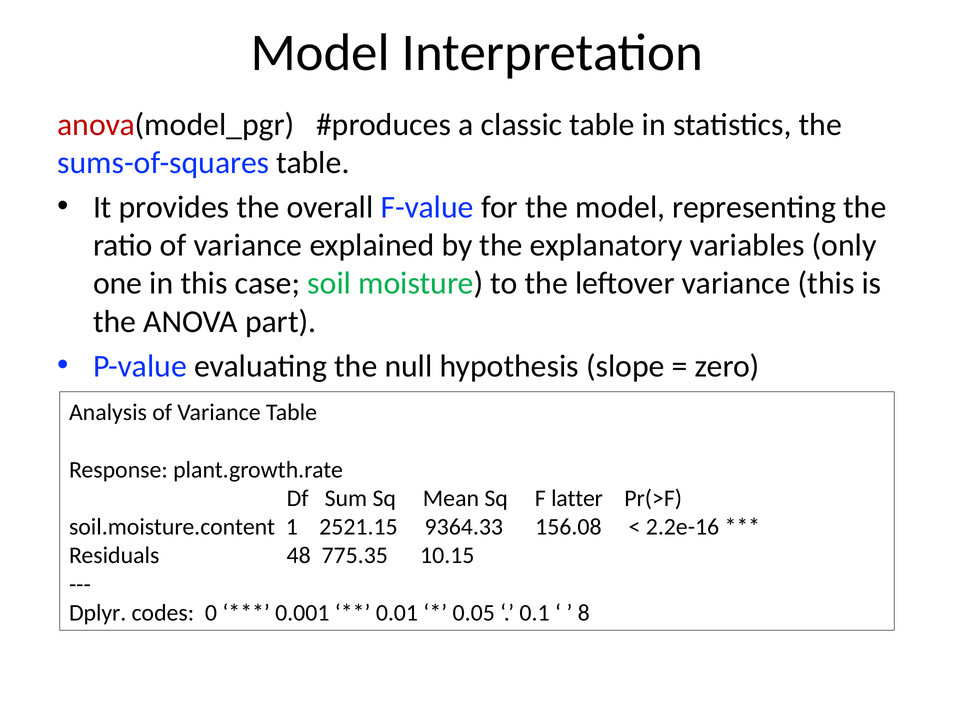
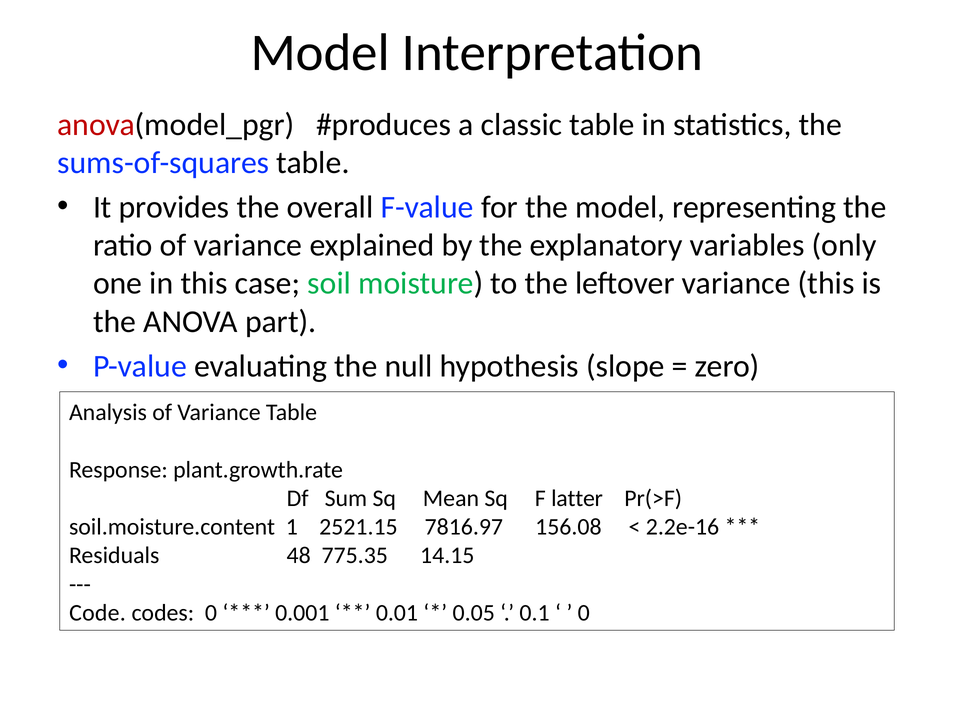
9364.33: 9364.33 -> 7816.97 (464, 527)
10.15: 10.15 -> 14.15 (447, 556)
Dplyr: Dplyr -> Code (97, 613)
8: 8 -> 0 (584, 613)
